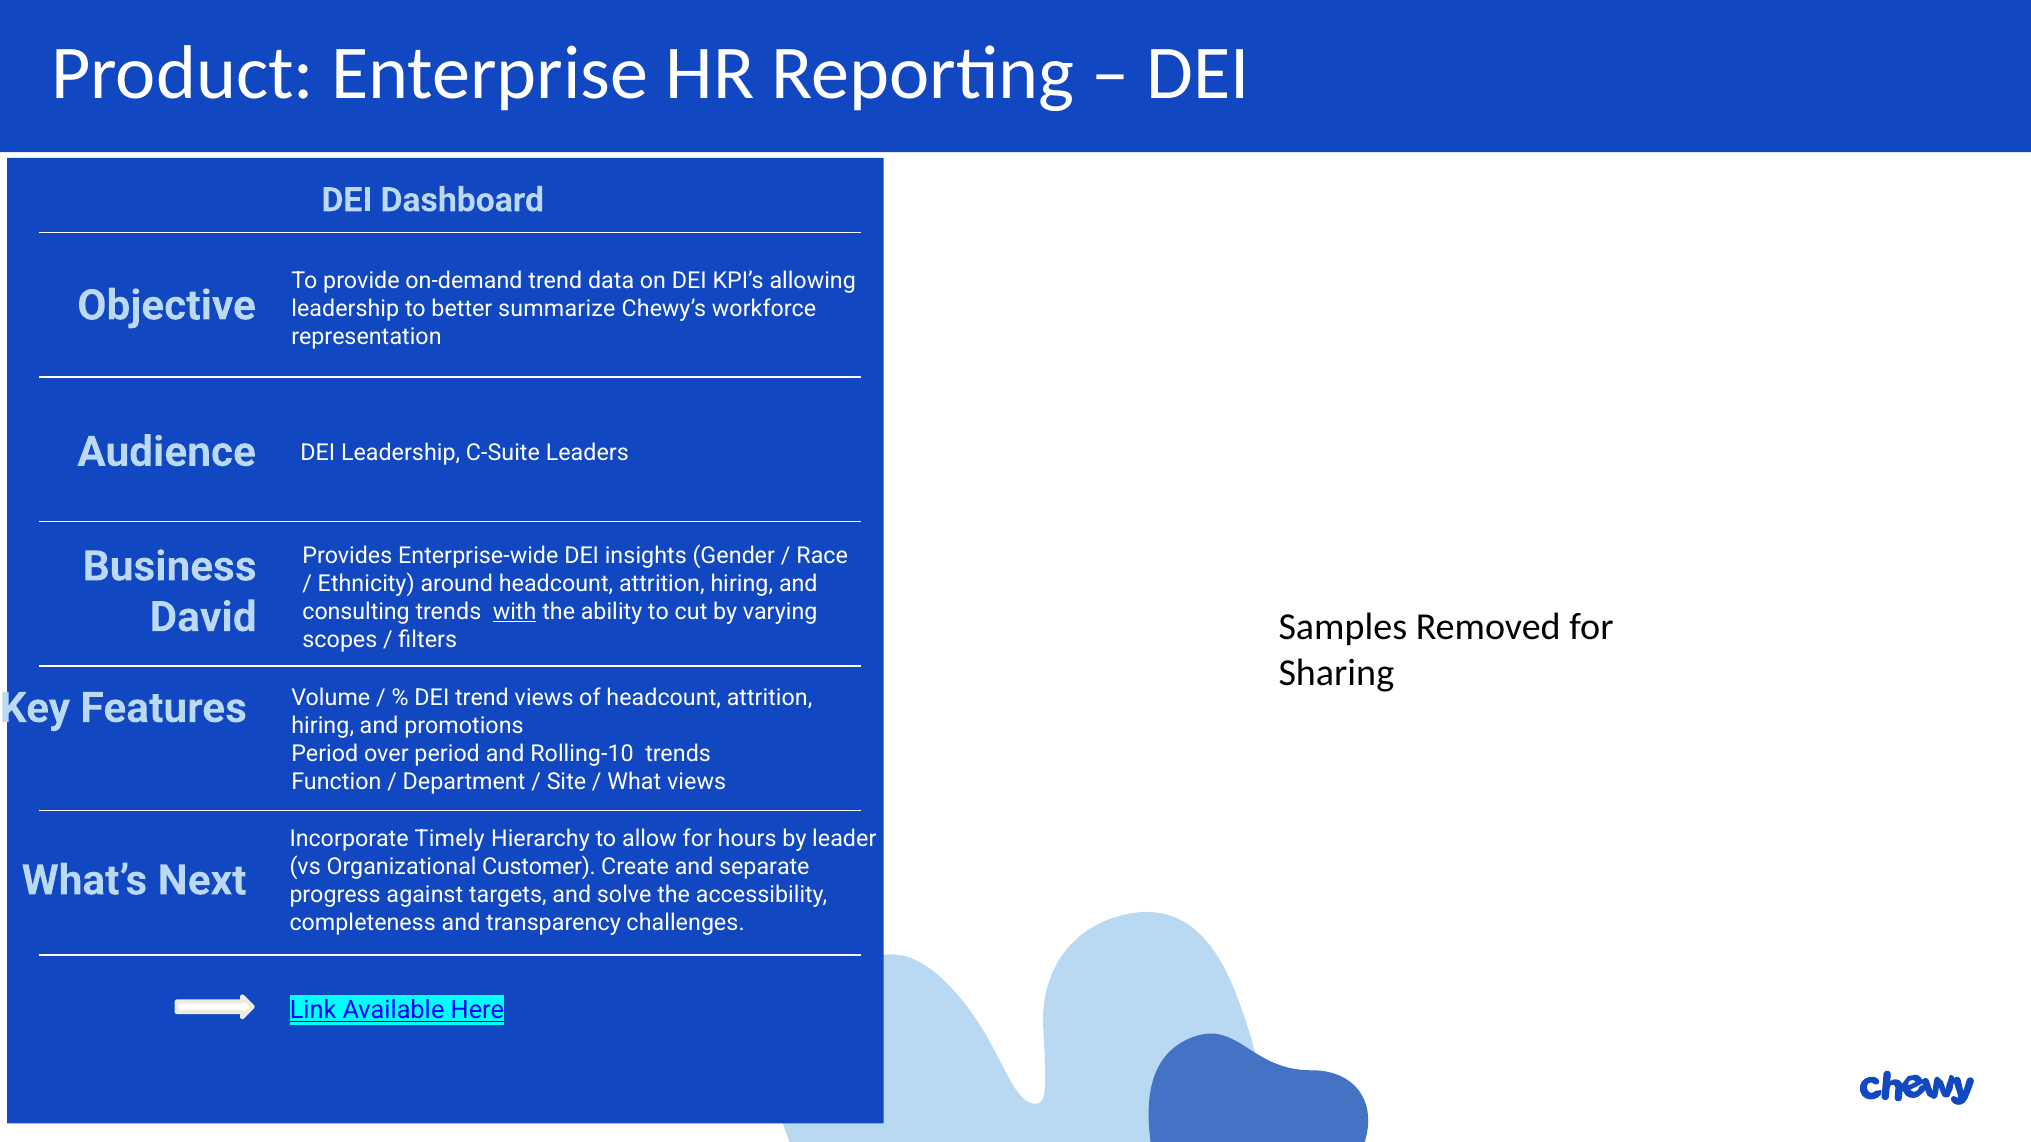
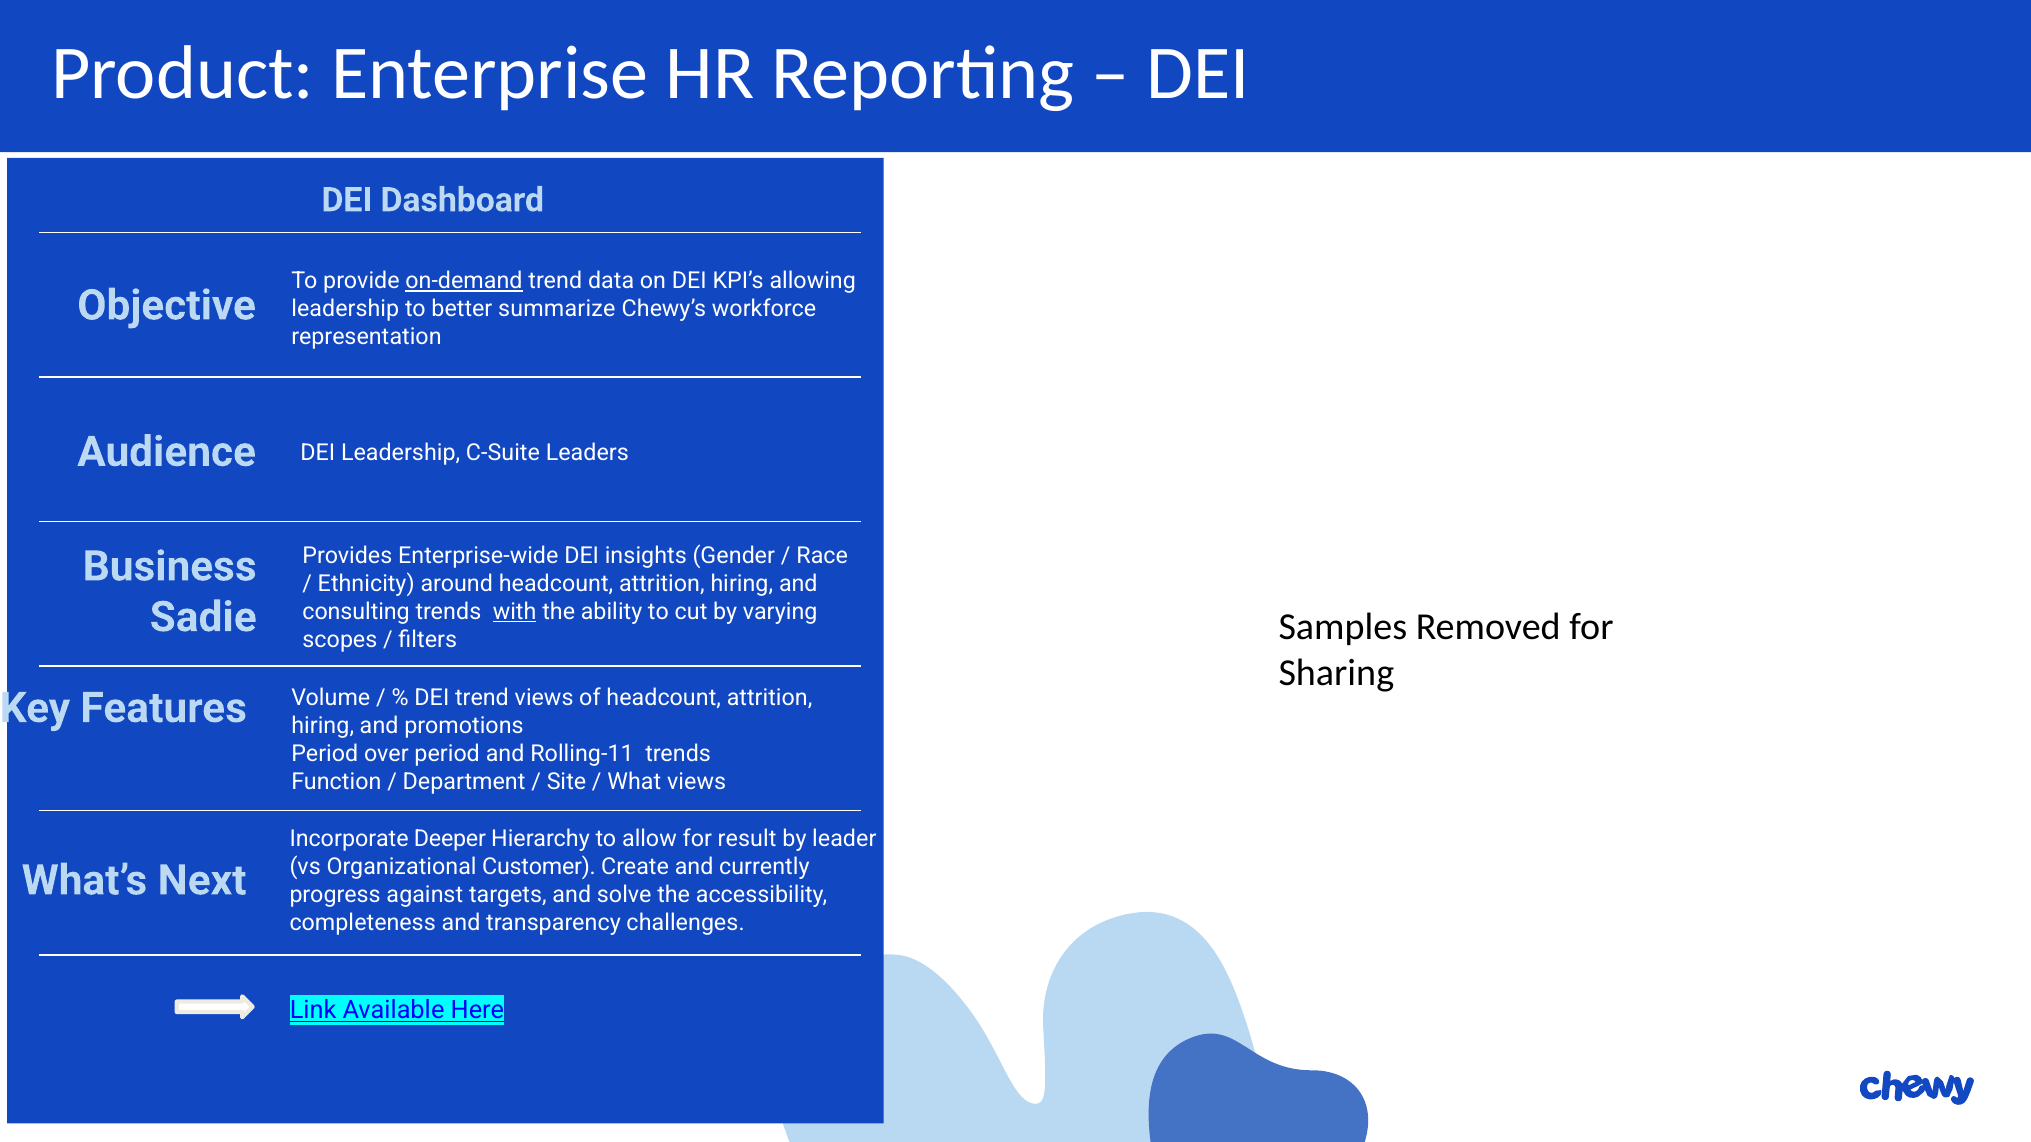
on-demand underline: none -> present (464, 281)
David: David -> Sadie (203, 617)
Rolling-10: Rolling-10 -> Rolling-11 (582, 754)
Timely: Timely -> Deeper (450, 840)
hours: hours -> result (747, 840)
separate: separate -> currently (764, 868)
